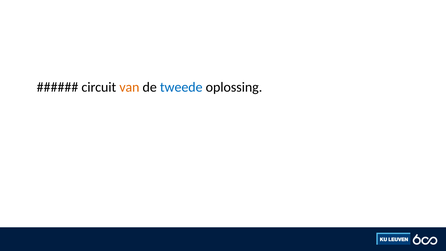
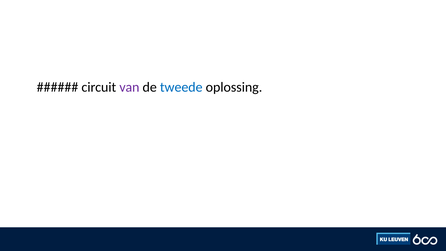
van colour: orange -> purple (129, 87)
